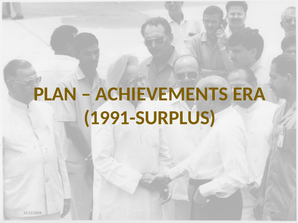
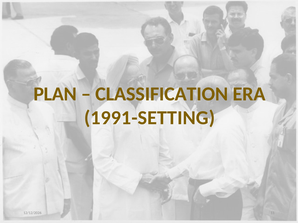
ACHIEVEMENTS: ACHIEVEMENTS -> CLASSIFICATION (162, 94)
1991-SURPLUS: 1991-SURPLUS -> 1991-SETTING (150, 118)
